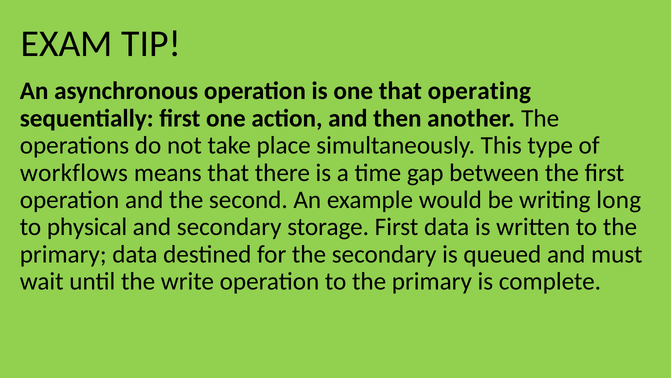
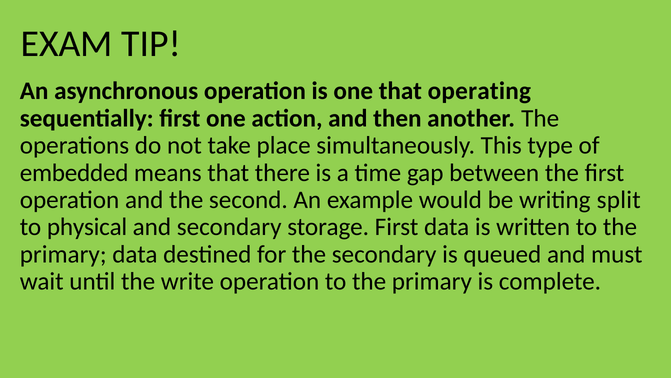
workflows: workflows -> embedded (74, 172)
long: long -> split (619, 200)
